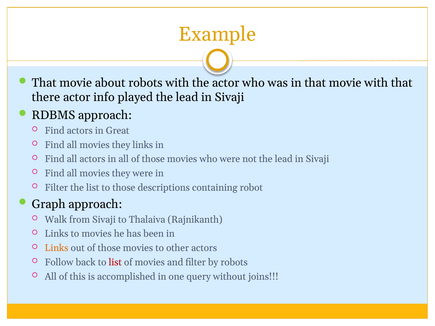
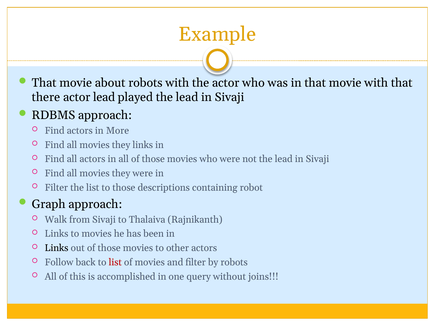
actor info: info -> lead (104, 97)
Great: Great -> More (117, 131)
Links colour: orange -> black (57, 248)
